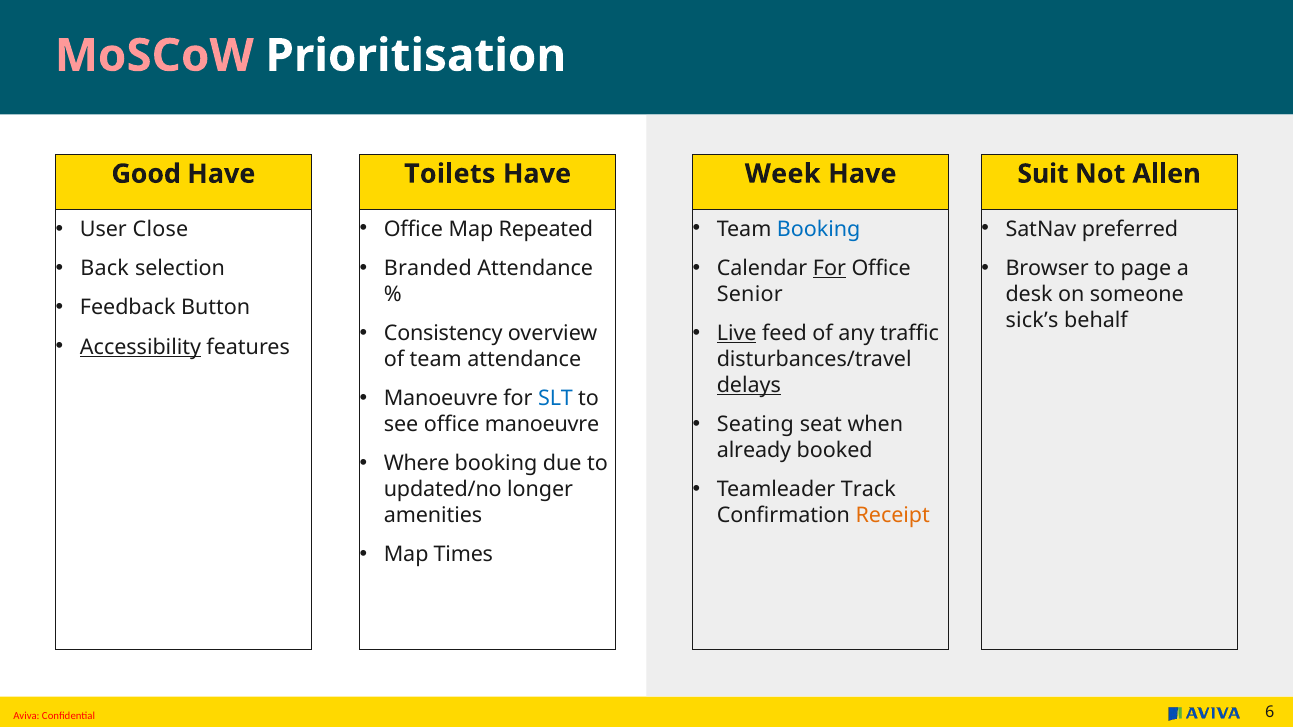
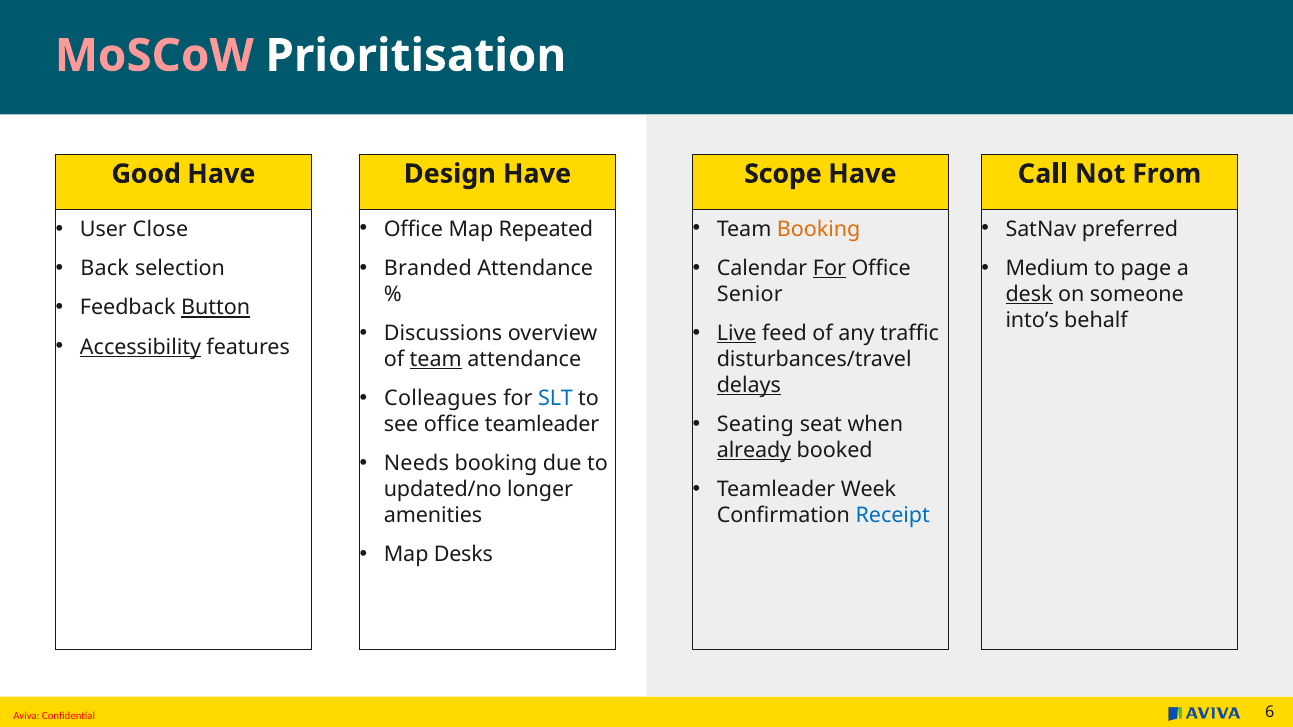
Toilets: Toilets -> Design (450, 174)
Week: Week -> Scope (783, 174)
Suit: Suit -> Call (1043, 174)
Allen: Allen -> From (1167, 174)
Booking colour: blue -> orange (819, 229)
Browser: Browser -> Medium (1047, 269)
desk underline: none -> present (1029, 294)
Button underline: none -> present (216, 308)
sick’s: sick’s -> into’s (1032, 320)
Consistency: Consistency -> Discussions (443, 334)
team underline: none -> present (436, 360)
Manoeuvre: Manoeuvre -> Colleagues (441, 399)
office manoeuvre: manoeuvre -> teamleader (542, 425)
already underline: none -> present (754, 451)
Where: Where -> Needs (416, 464)
Track: Track -> Week (868, 490)
Receipt colour: orange -> blue (893, 516)
Times: Times -> Desks (463, 555)
